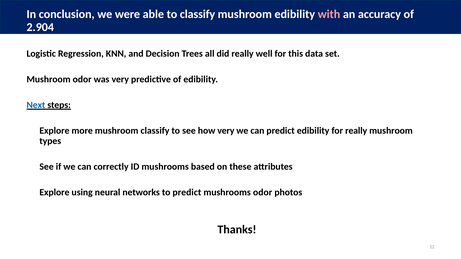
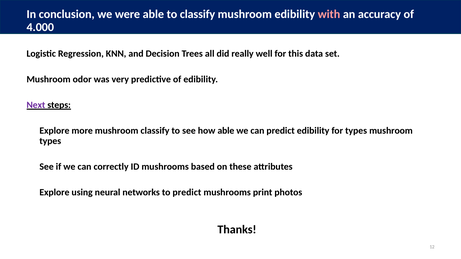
2.904: 2.904 -> 4.000 (40, 27)
Next colour: blue -> purple (36, 105)
how very: very -> able (226, 131)
for really: really -> types (356, 131)
mushrooms odor: odor -> print (263, 193)
